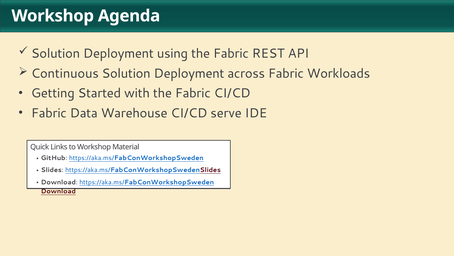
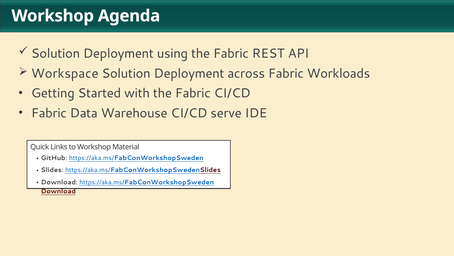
Continuous: Continuous -> Workspace (65, 73)
